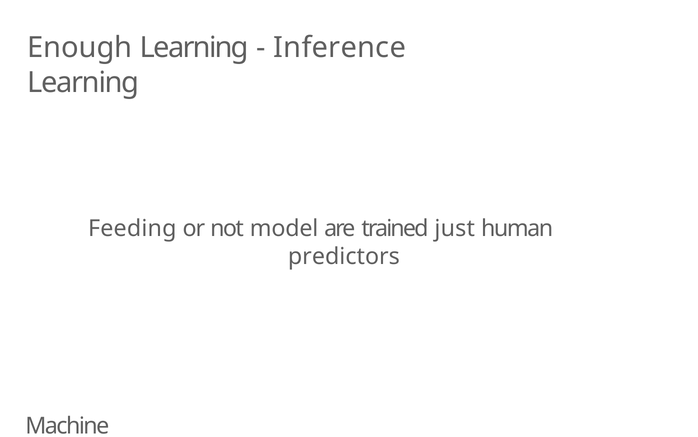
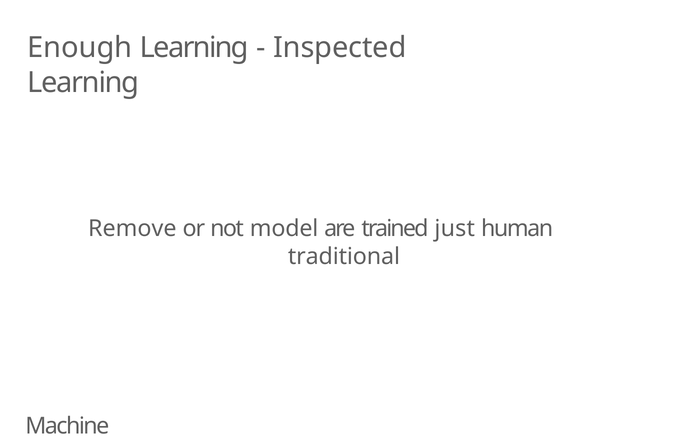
Inference: Inference -> Inspected (340, 48)
Feeding: Feeding -> Remove (132, 228)
predictors: predictors -> traditional (344, 256)
